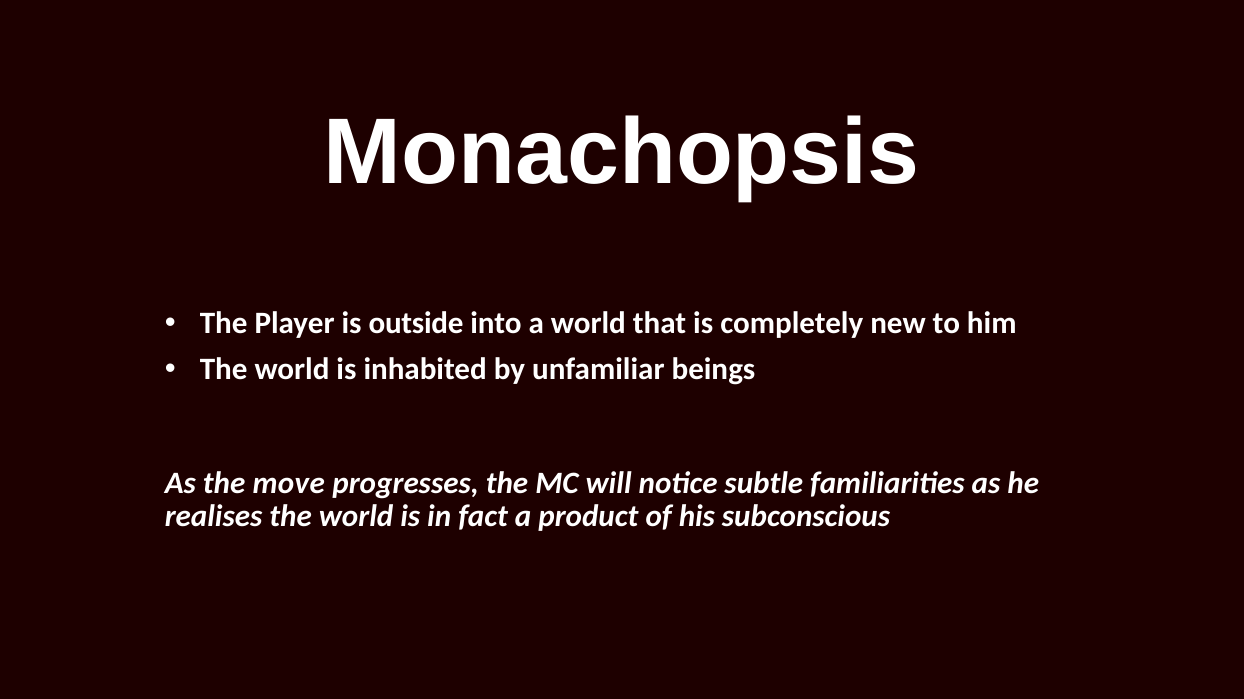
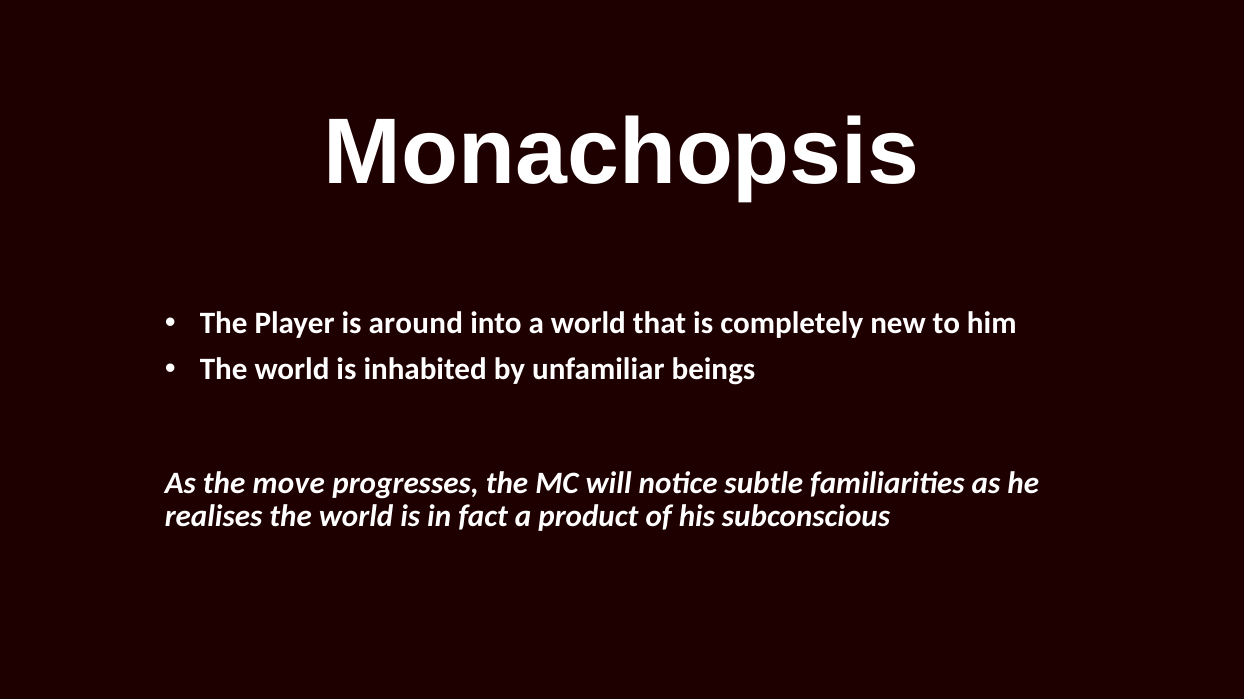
outside: outside -> around (416, 323)
